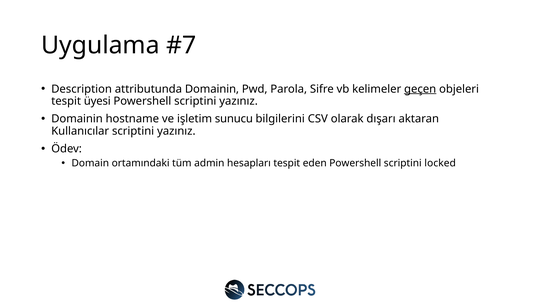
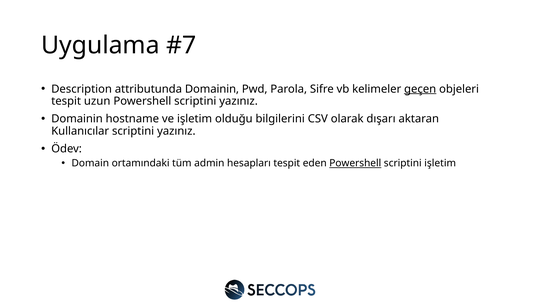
üyesi: üyesi -> uzun (97, 101)
sunucu: sunucu -> olduğu (234, 119)
Powershell underline: none -> present (355, 163)
scriptini locked: locked -> işletim (440, 163)
